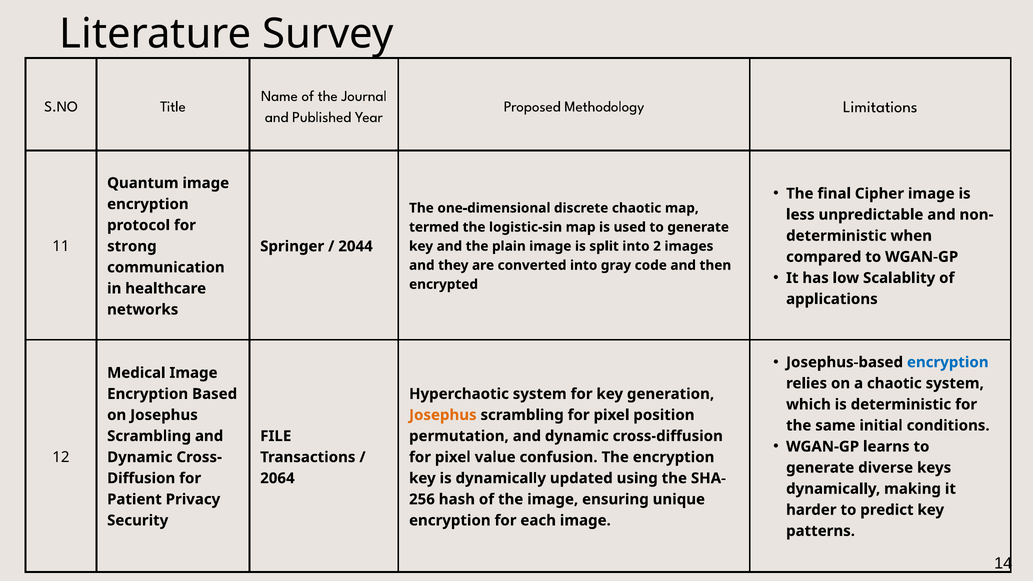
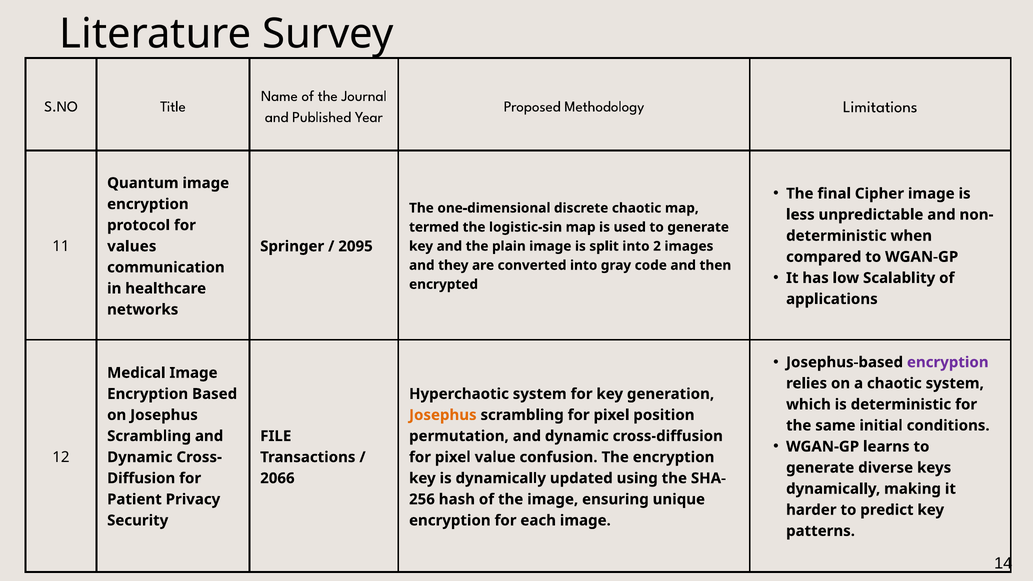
strong: strong -> values (132, 246)
2044: 2044 -> 2095 (356, 246)
encryption colour: blue -> purple (948, 362)
2064: 2064 -> 2066 (277, 478)
